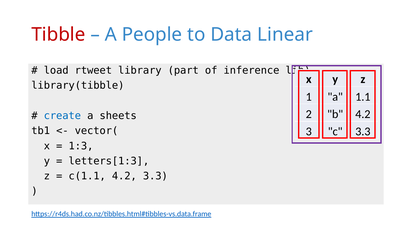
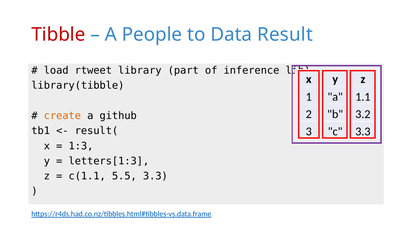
Linear: Linear -> Result (285, 35)
b 4.2: 4.2 -> 3.2 (363, 114)
create colour: blue -> orange (62, 116)
sheets: sheets -> github (118, 116)
vector(: vector( -> result( (96, 131)
c(1.1 4.2: 4.2 -> 5.5 (124, 176)
